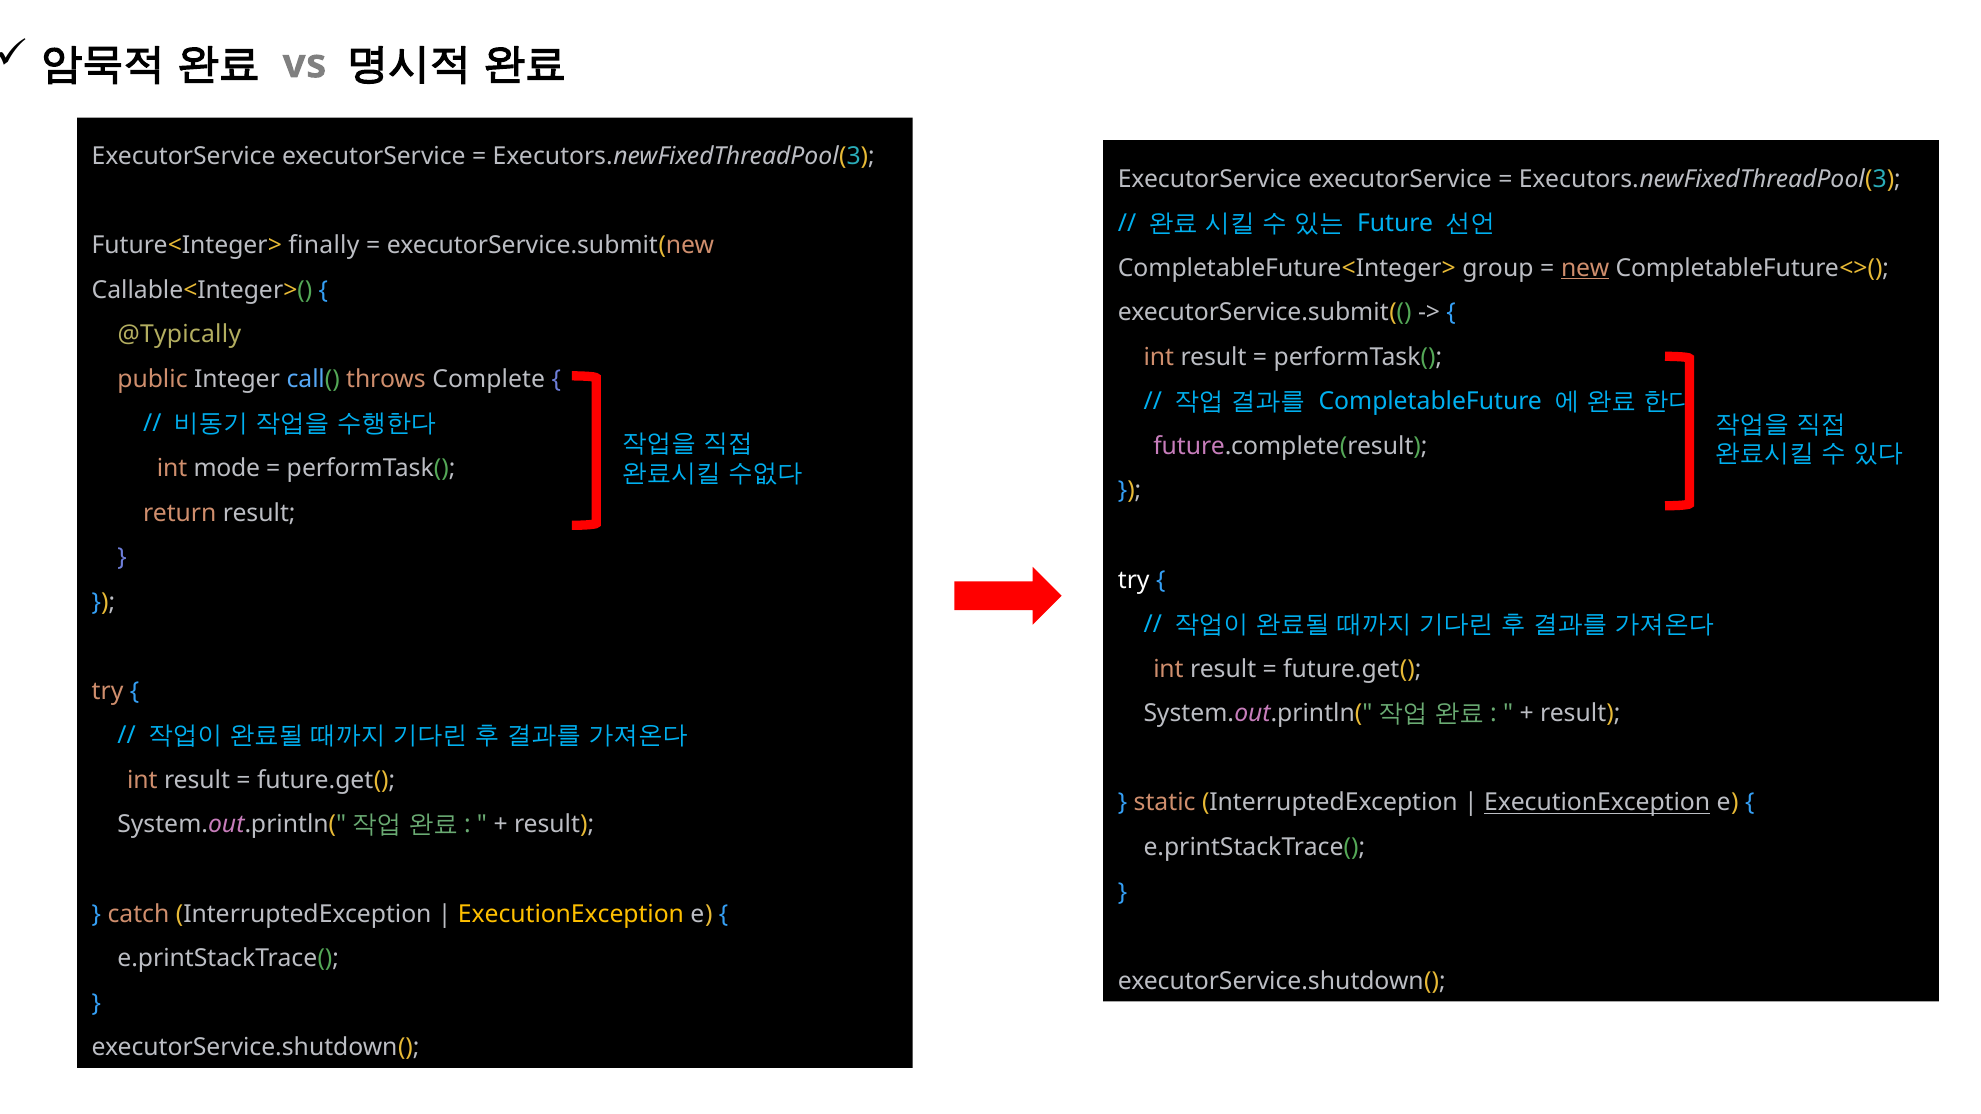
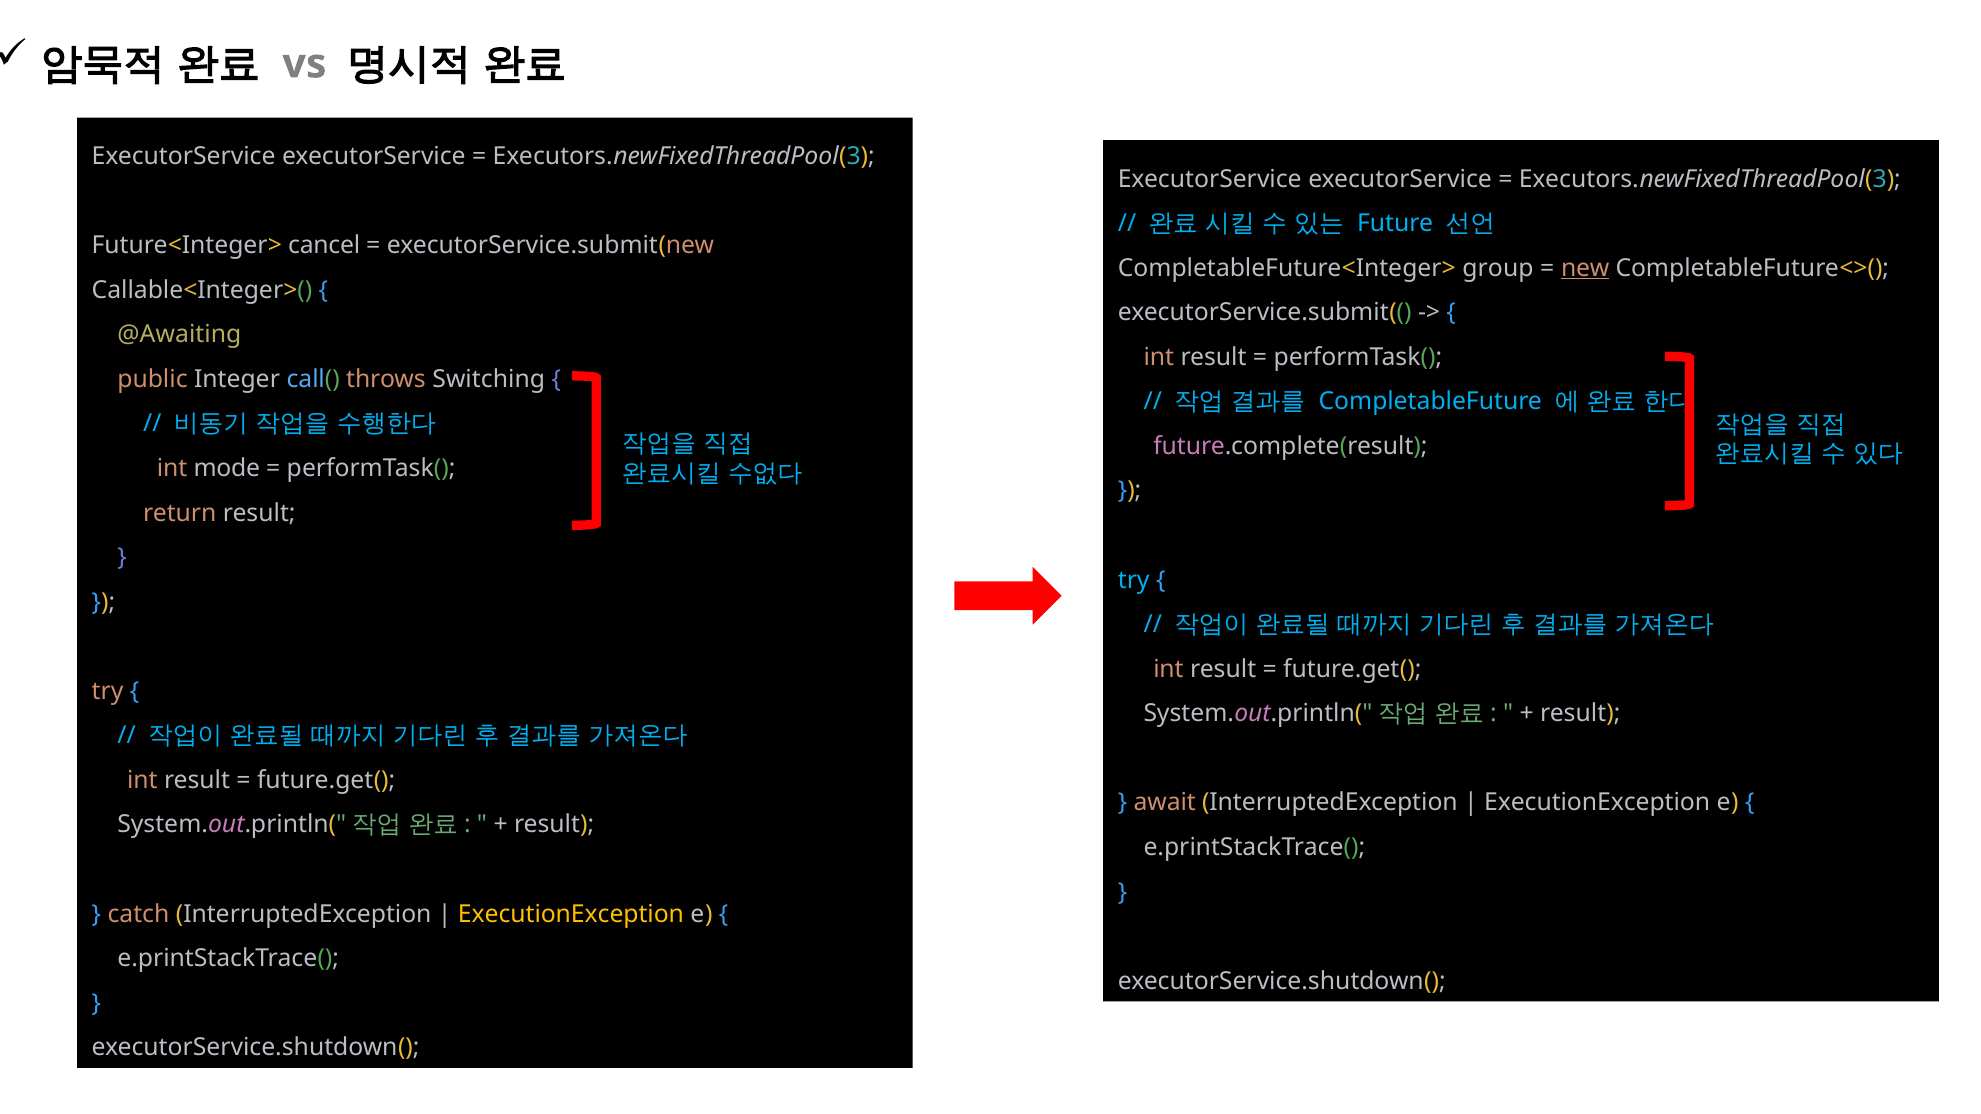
finally: finally -> cancel (324, 246)
@Typically: @Typically -> @Awaiting (179, 335)
Complete: Complete -> Switching (489, 379)
try colour: white -> light blue (1134, 580)
static: static -> await (1165, 803)
ExecutionException underline: present -> none (1597, 803)
